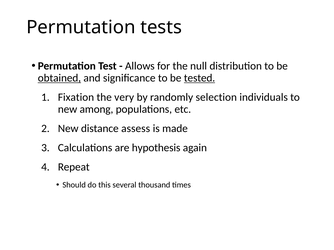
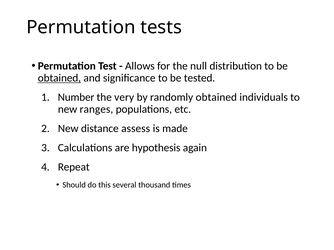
tested underline: present -> none (200, 78)
Fixation: Fixation -> Number (76, 97)
randomly selection: selection -> obtained (216, 97)
among: among -> ranges (96, 109)
